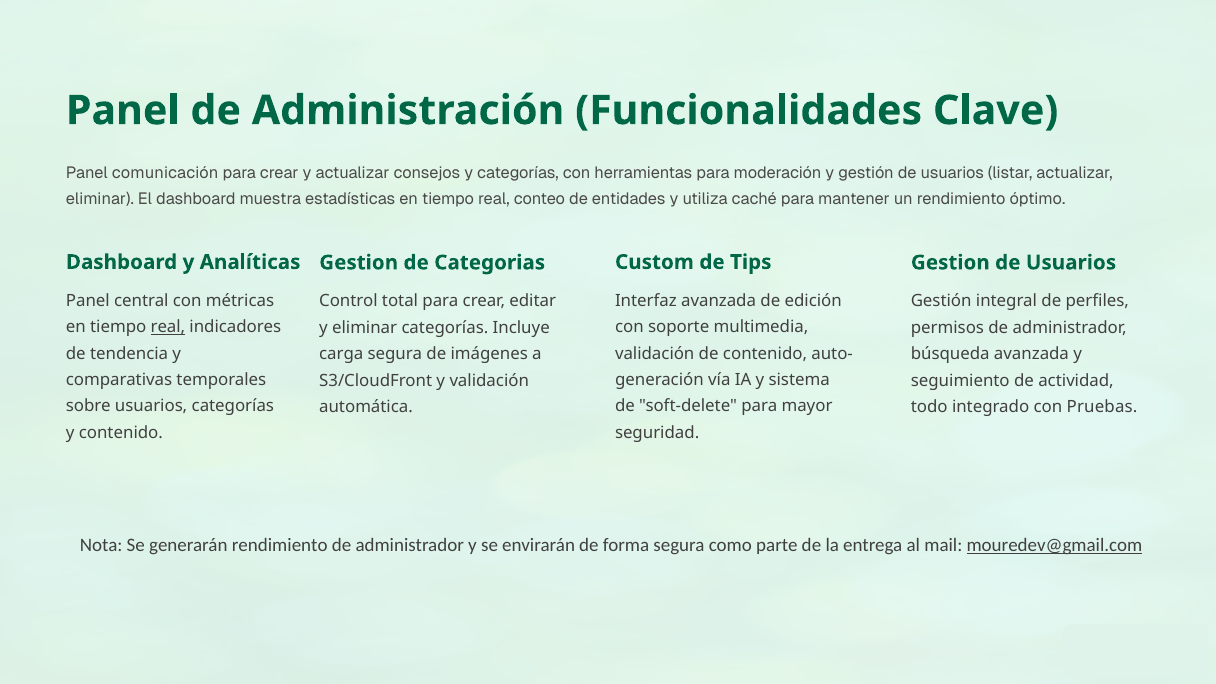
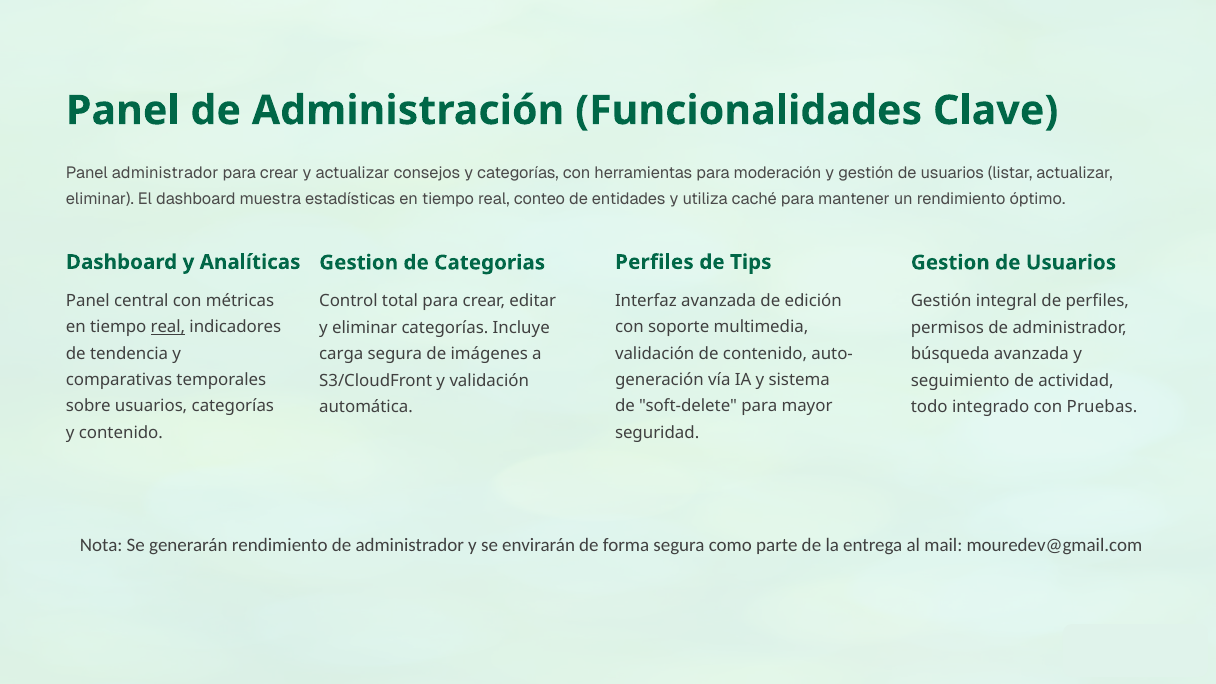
Panel comunicación: comunicación -> administrador (165, 173)
Custom: Custom -> Perfiles (654, 262)
mouredev@gmail.com underline: present -> none (1054, 545)
